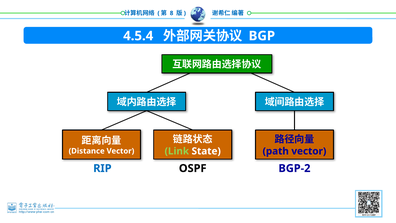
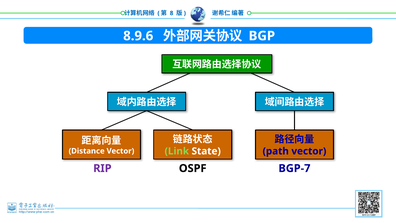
4.5.4: 4.5.4 -> 8.9.6 (138, 36)
RIP colour: blue -> purple (102, 168)
BGP-2: BGP-2 -> BGP-7 (294, 168)
